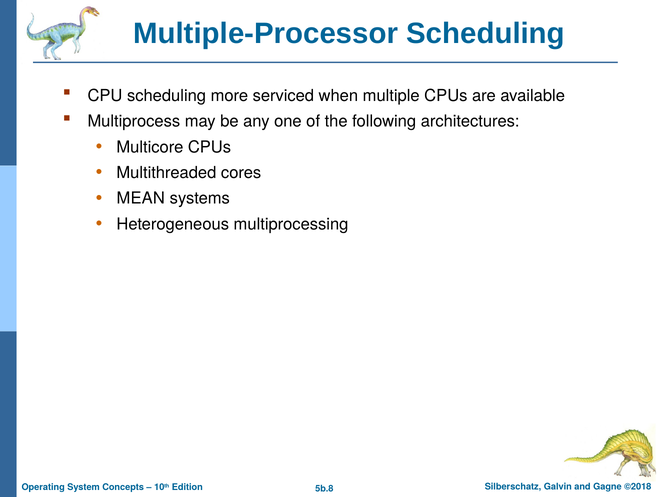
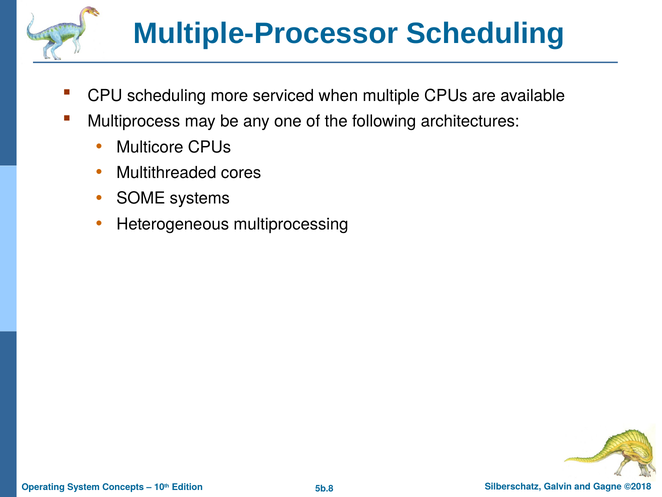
MEAN: MEAN -> SOME (141, 198)
